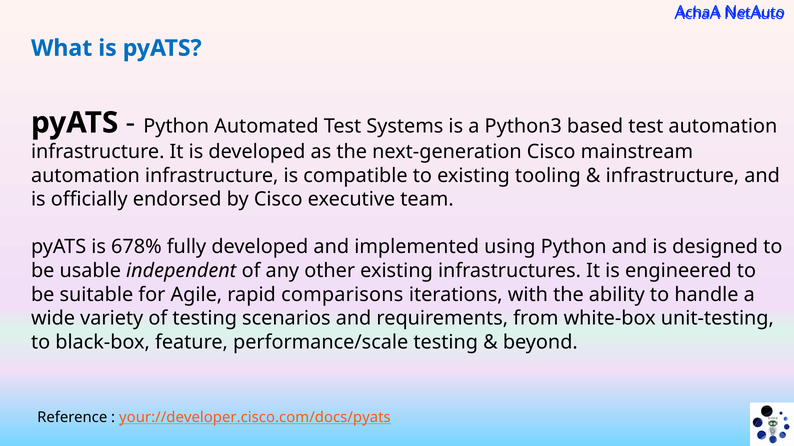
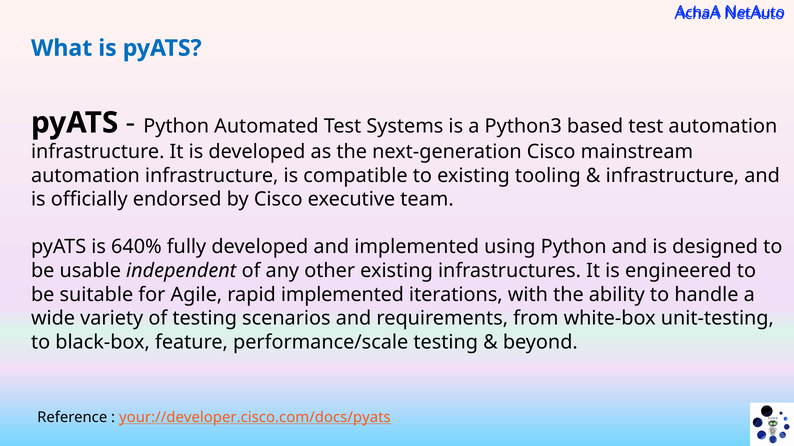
678%: 678% -> 640% (136, 247)
rapid comparisons: comparisons -> implemented (342, 295)
